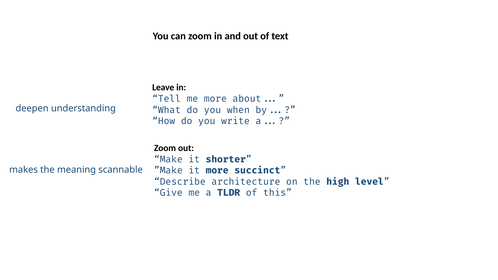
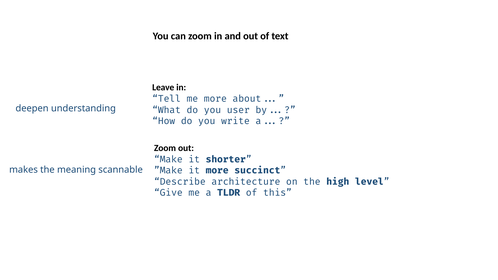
when: when -> user (238, 110)
